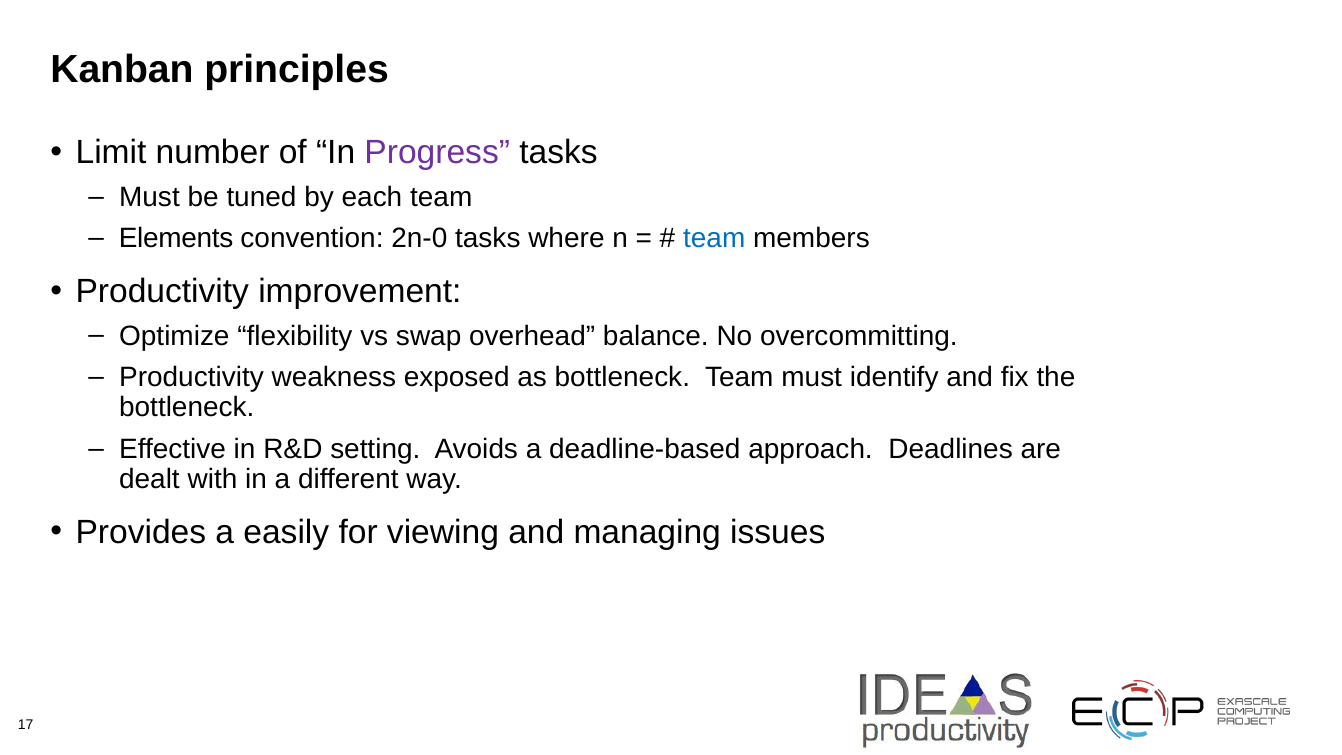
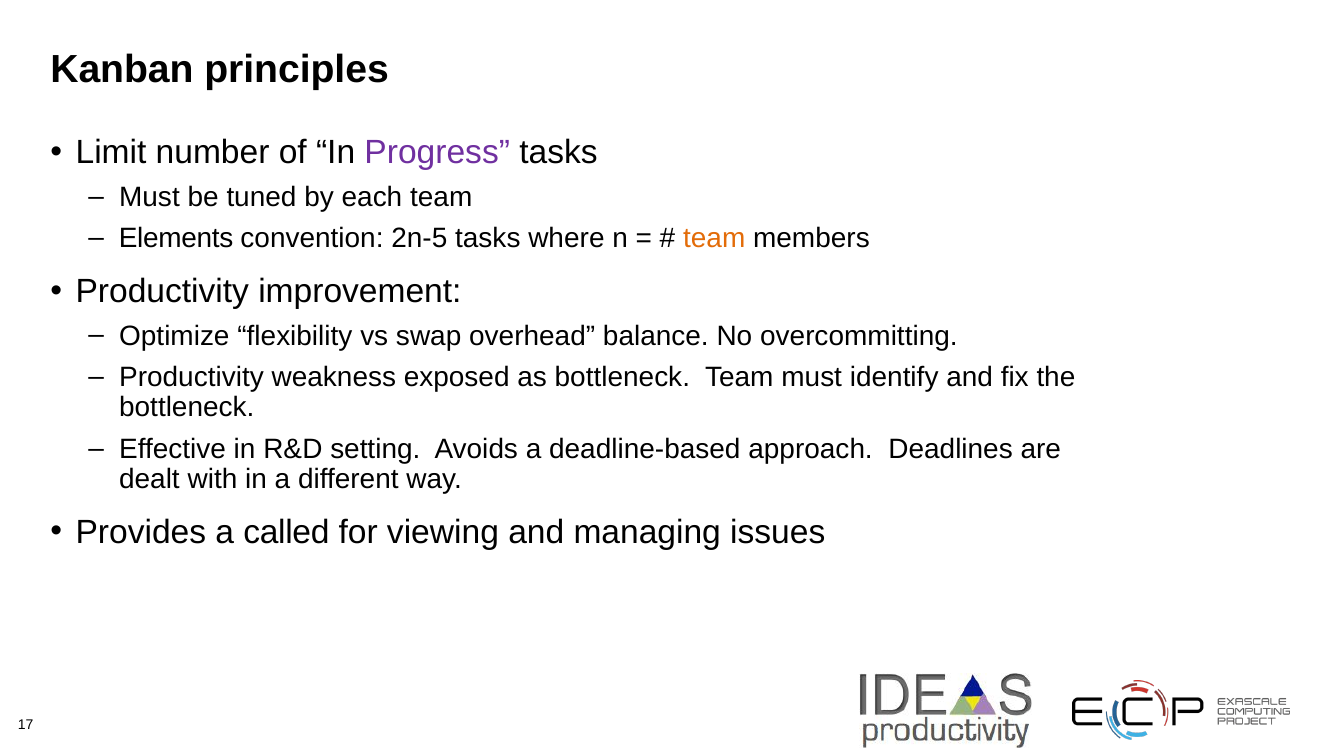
2n-0: 2n-0 -> 2n-5 (419, 239)
team colour: blue -> orange (714, 239)
easily: easily -> called (286, 532)
